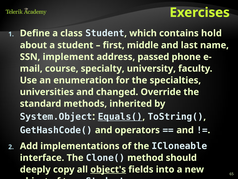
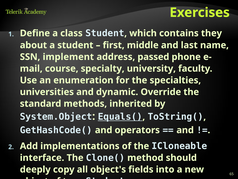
hold: hold -> they (211, 33)
changed: changed -> dynamic (117, 92)
object's underline: present -> none (108, 169)
